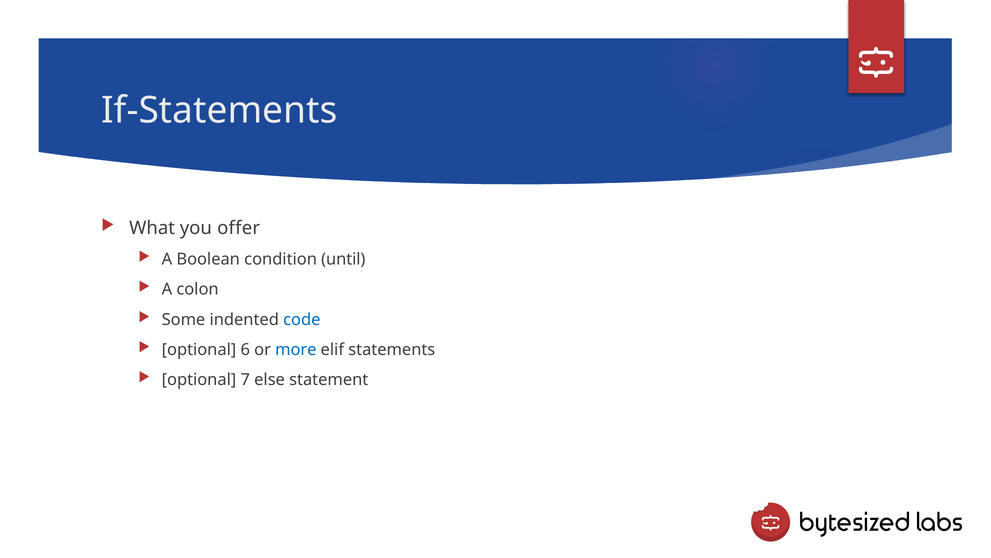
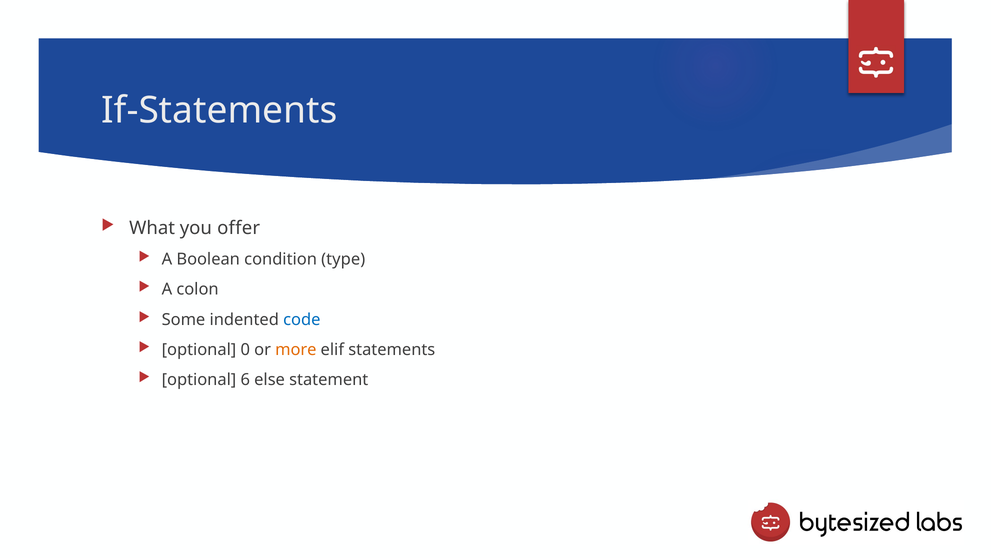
until: until -> type (343, 259)
6: 6 -> 0 (245, 349)
more colour: blue -> orange (296, 349)
7: 7 -> 6 (245, 380)
